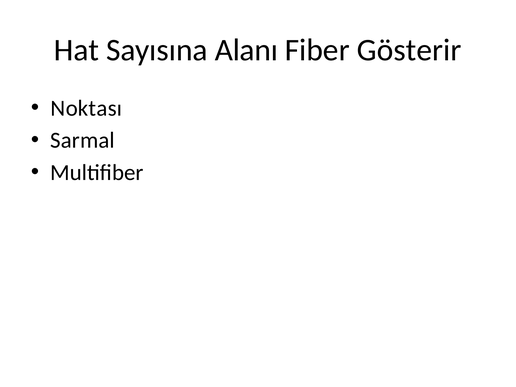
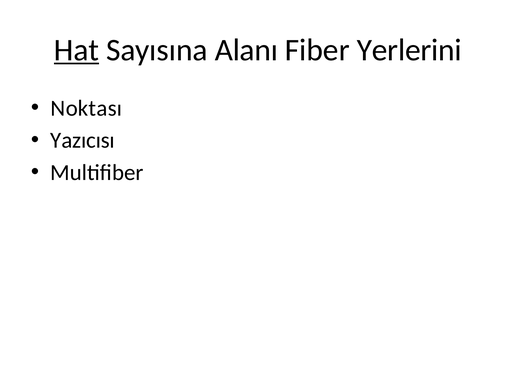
Hat underline: none -> present (76, 50)
Gösterir: Gösterir -> Yerlerini (409, 50)
Sarmal: Sarmal -> Yazıcısı (83, 140)
